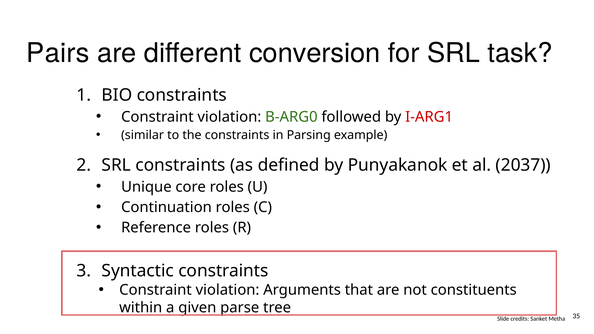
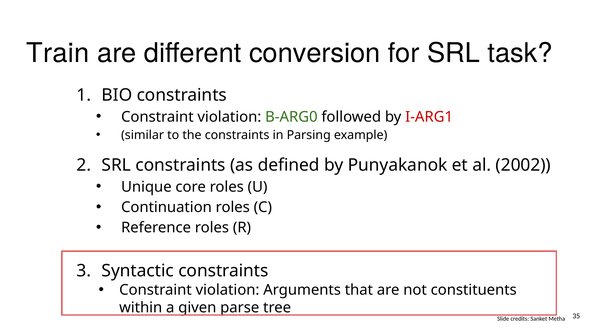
Pairs: Pairs -> Train (58, 53)
2037: 2037 -> 2002 (523, 165)
